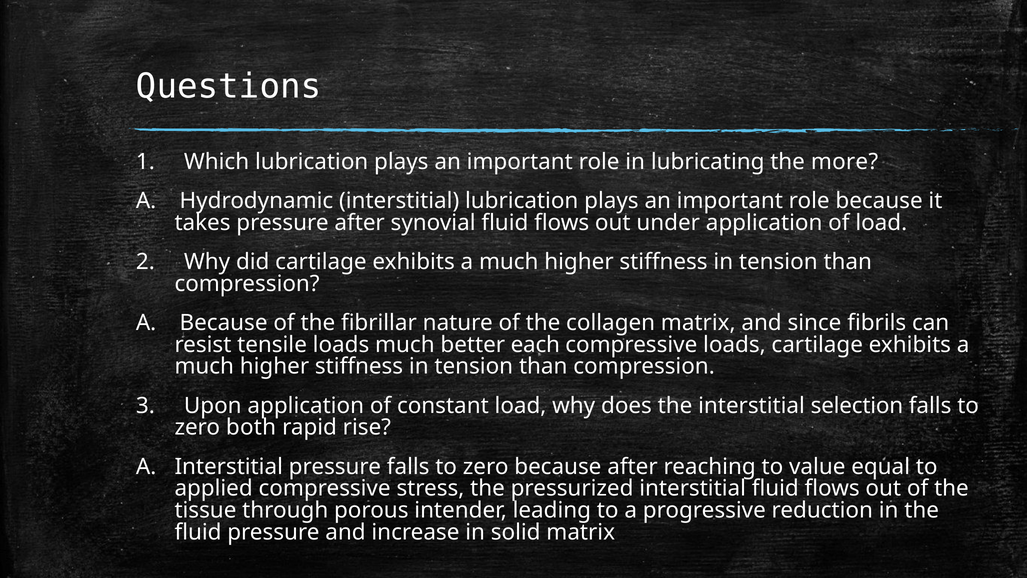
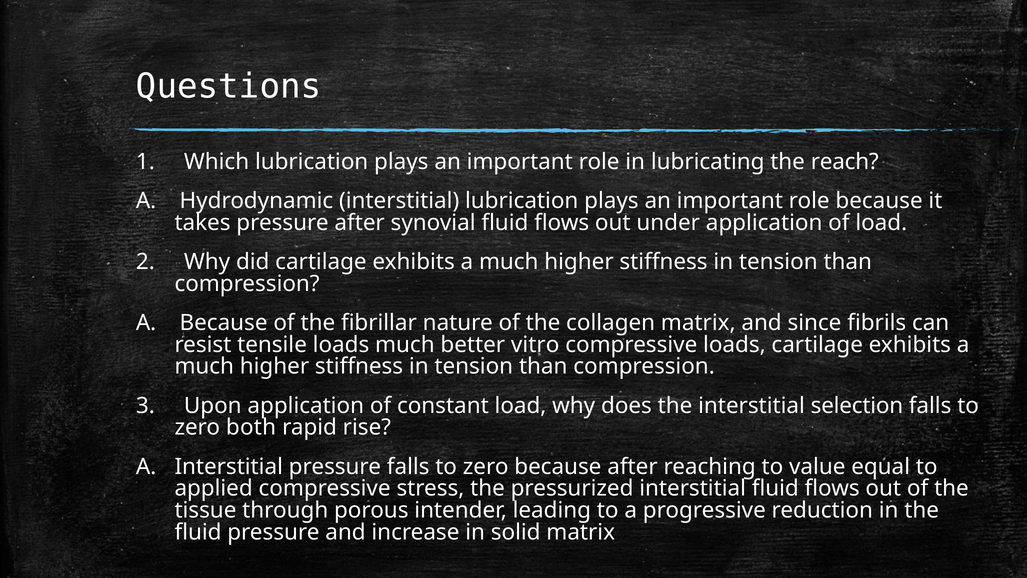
more: more -> reach (845, 162)
each: each -> vitro (535, 345)
